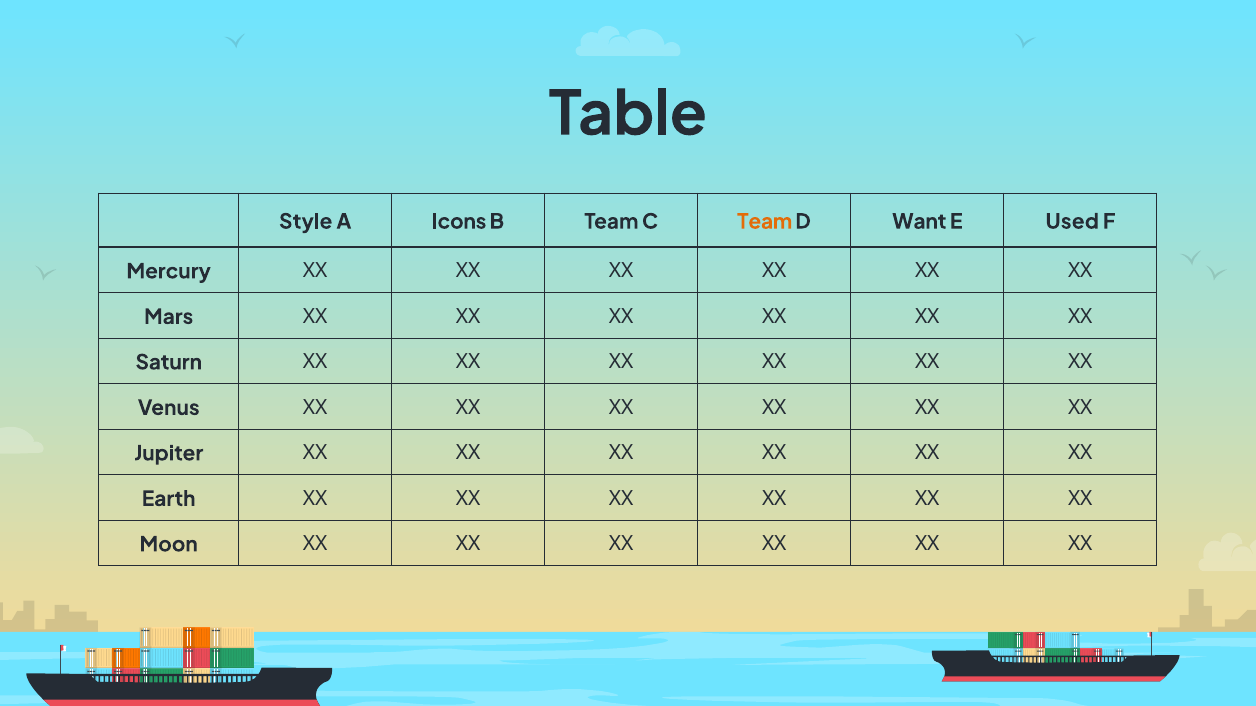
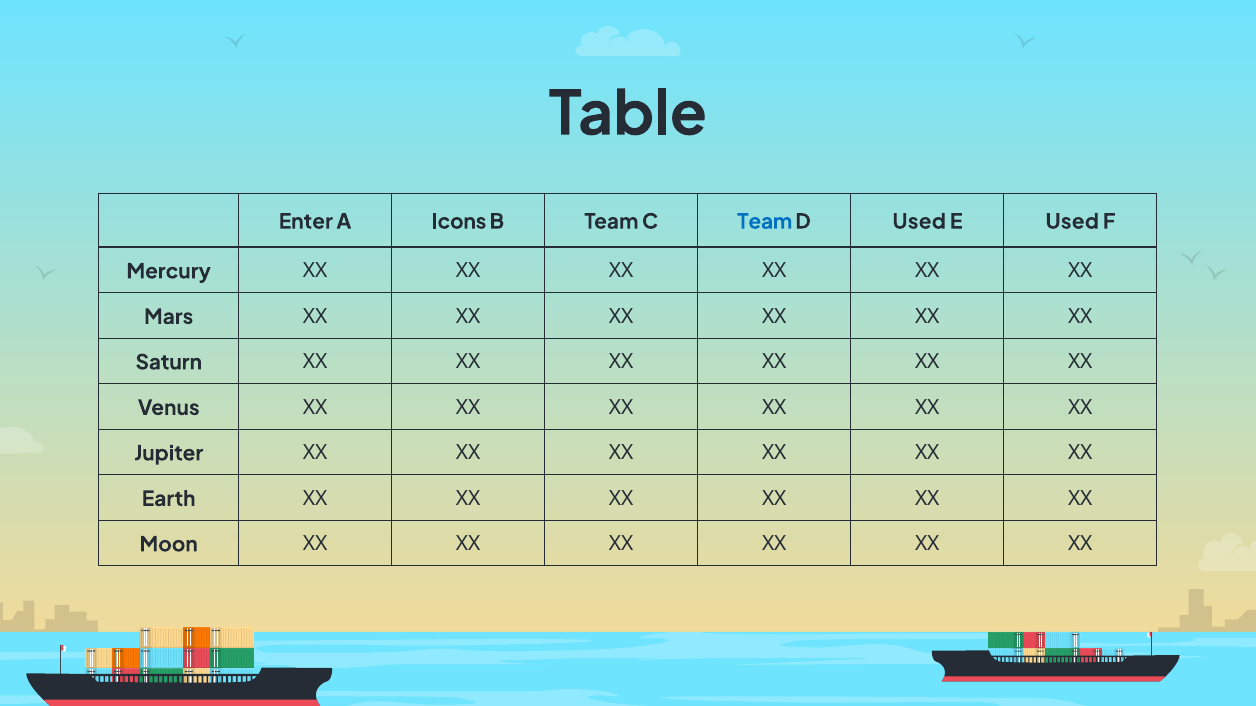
Style: Style -> Enter (306, 222)
Team colour: orange -> blue (765, 222)
D Want: Want -> Used (919, 222)
